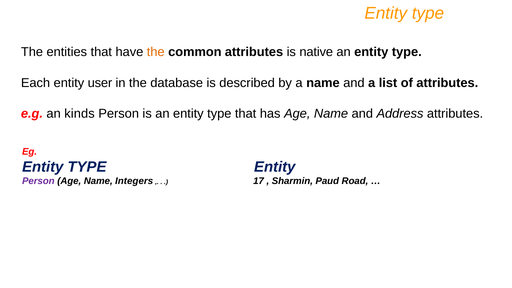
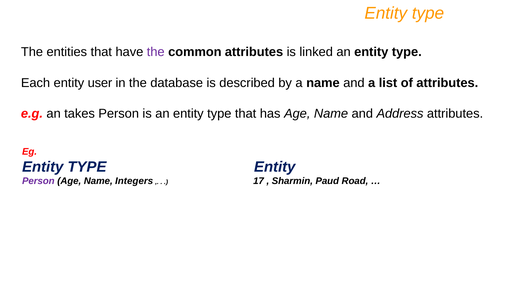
the colour: orange -> purple (156, 52)
native: native -> linked (316, 52)
kinds: kinds -> takes (80, 113)
